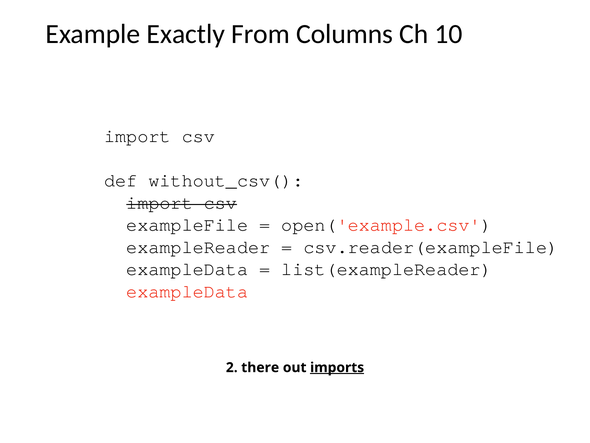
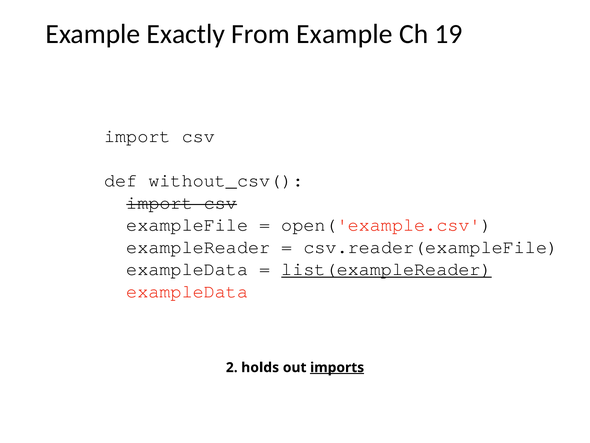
From Columns: Columns -> Example (344, 34)
10: 10 -> 19 (449, 34)
list(exampleReader underline: none -> present (387, 269)
there: there -> holds (260, 367)
